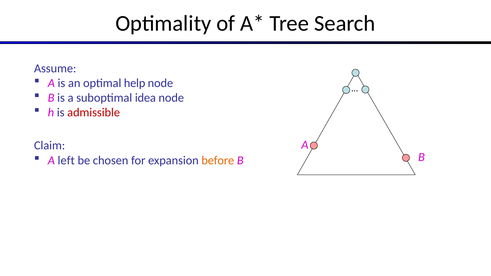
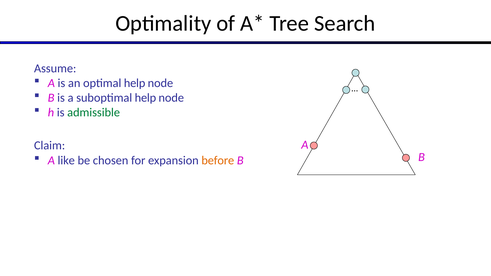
suboptimal idea: idea -> help (145, 98)
admissible colour: red -> green (94, 113)
left: left -> like (66, 160)
